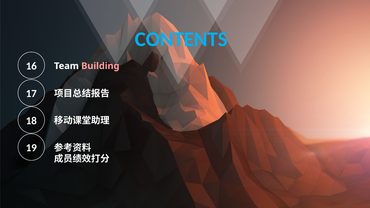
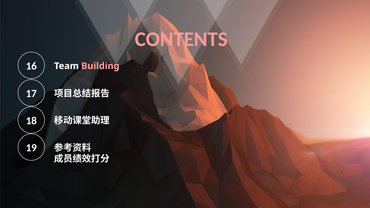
CONTENTS colour: light blue -> pink (181, 39)
